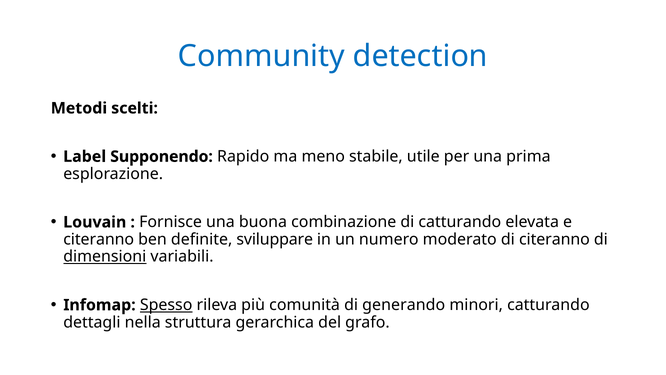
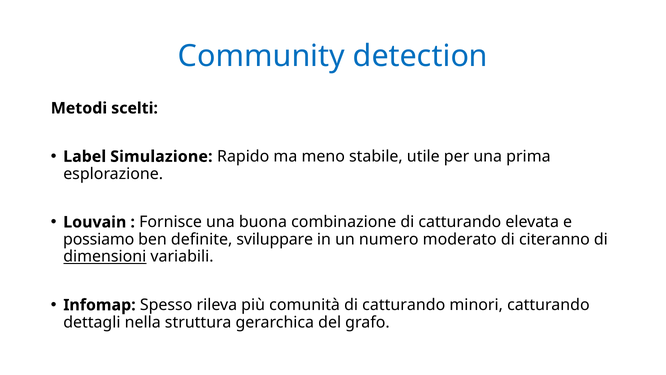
Supponendo: Supponendo -> Simulazione (161, 156)
citeranno: citeranno -> possiamo (99, 239)
Spesso underline: present -> none (166, 305)
comunità di generando: generando -> catturando (404, 305)
